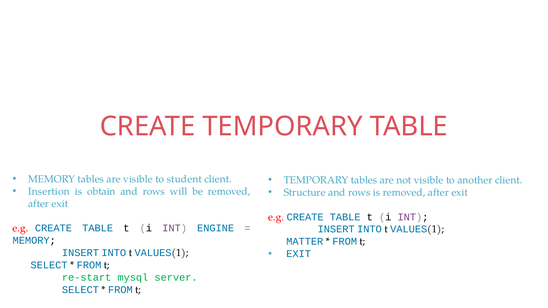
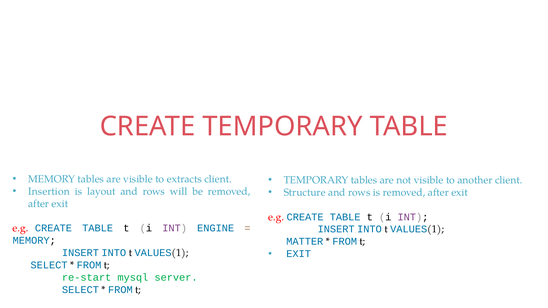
student: student -> extracts (184, 179)
obtain: obtain -> layout (101, 191)
